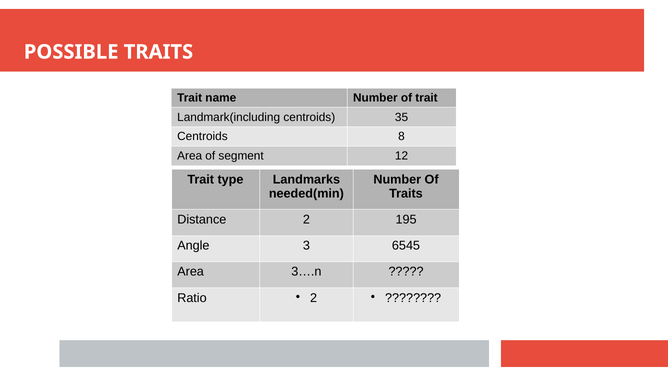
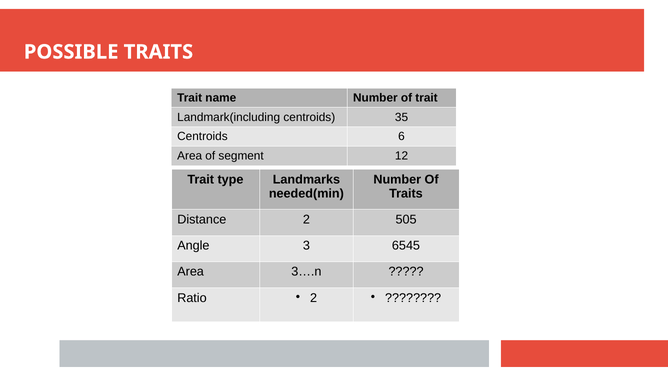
8: 8 -> 6 (402, 137)
195: 195 -> 505 (406, 219)
